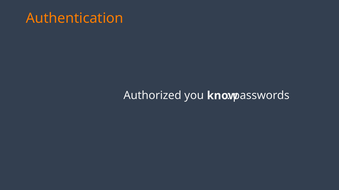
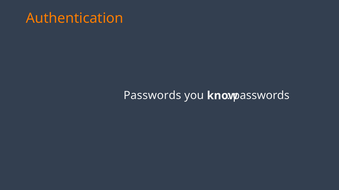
Authorized: Authorized -> Passwords (152, 96)
